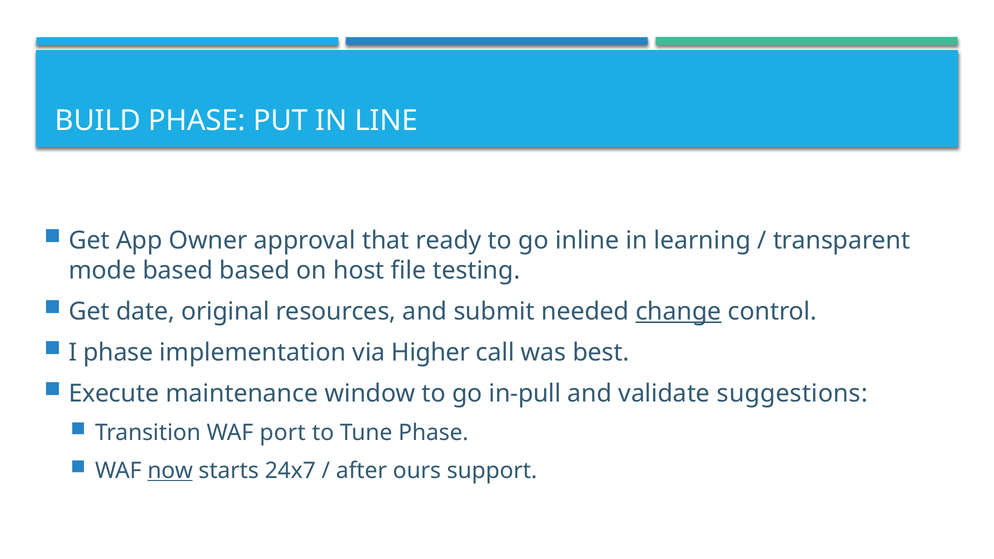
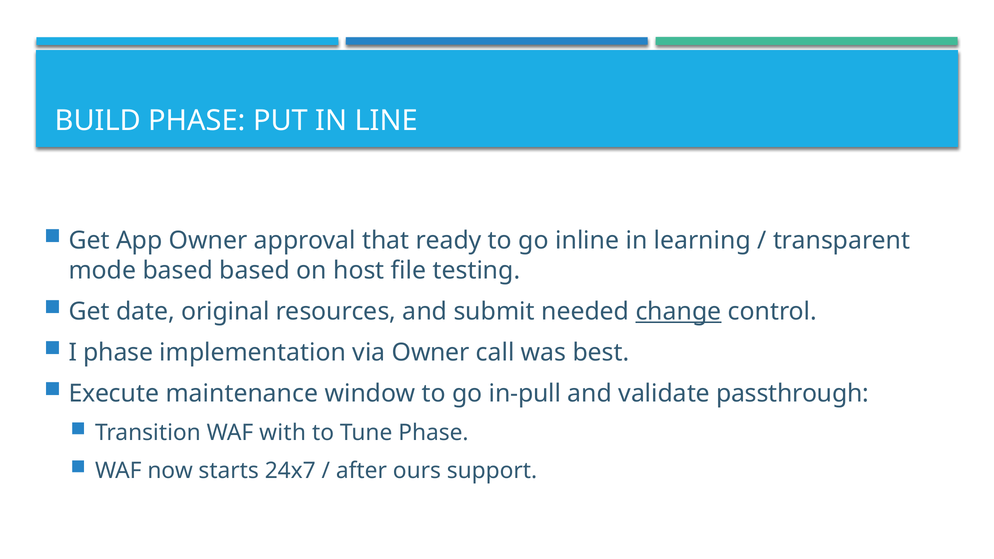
via Higher: Higher -> Owner (431, 353)
suggestions: suggestions -> passthrough (793, 394)
port: port -> with (283, 433)
now underline: present -> none (170, 471)
